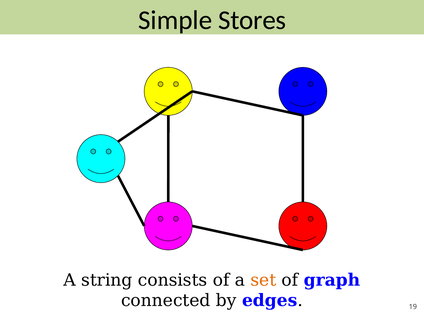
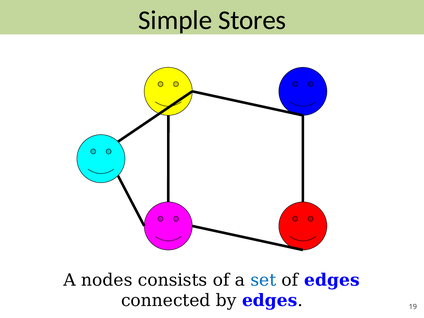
string: string -> nodes (107, 280)
set colour: orange -> blue (263, 280)
of graph: graph -> edges (332, 280)
